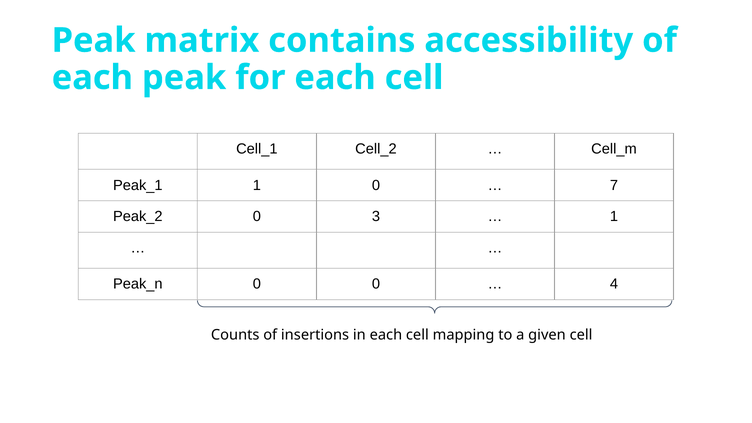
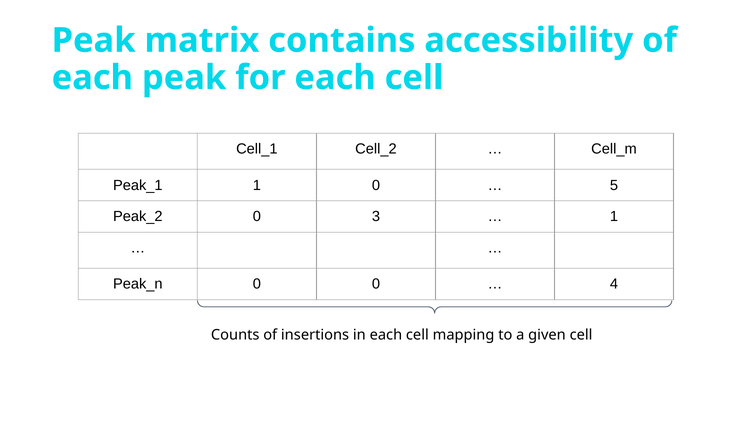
7: 7 -> 5 (614, 185)
